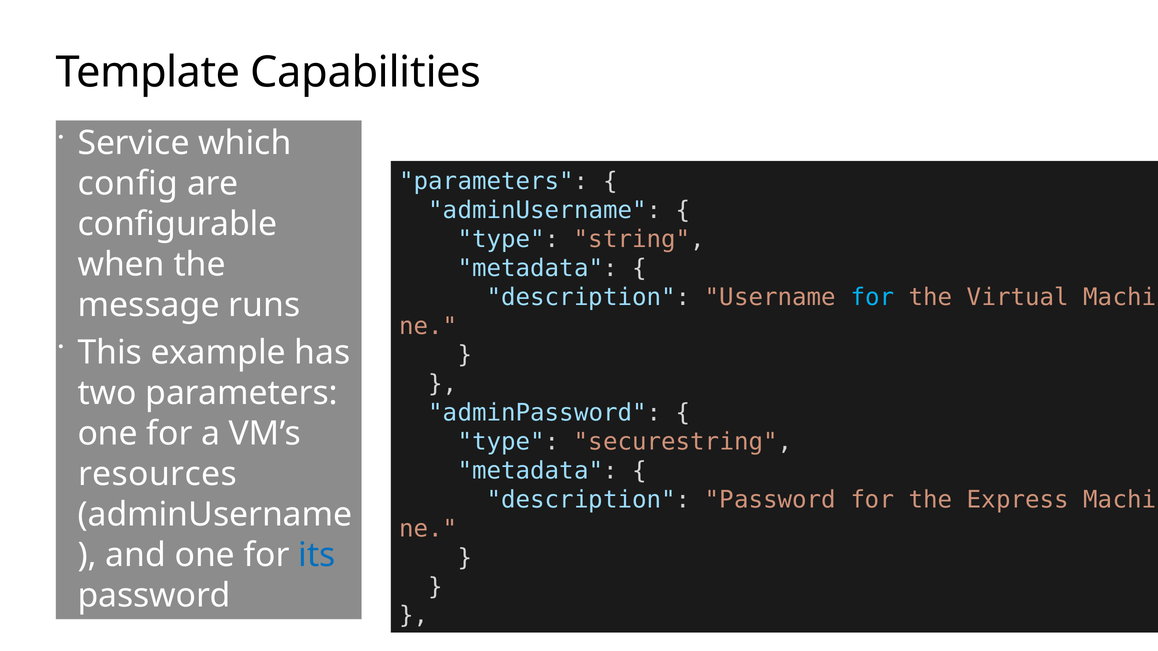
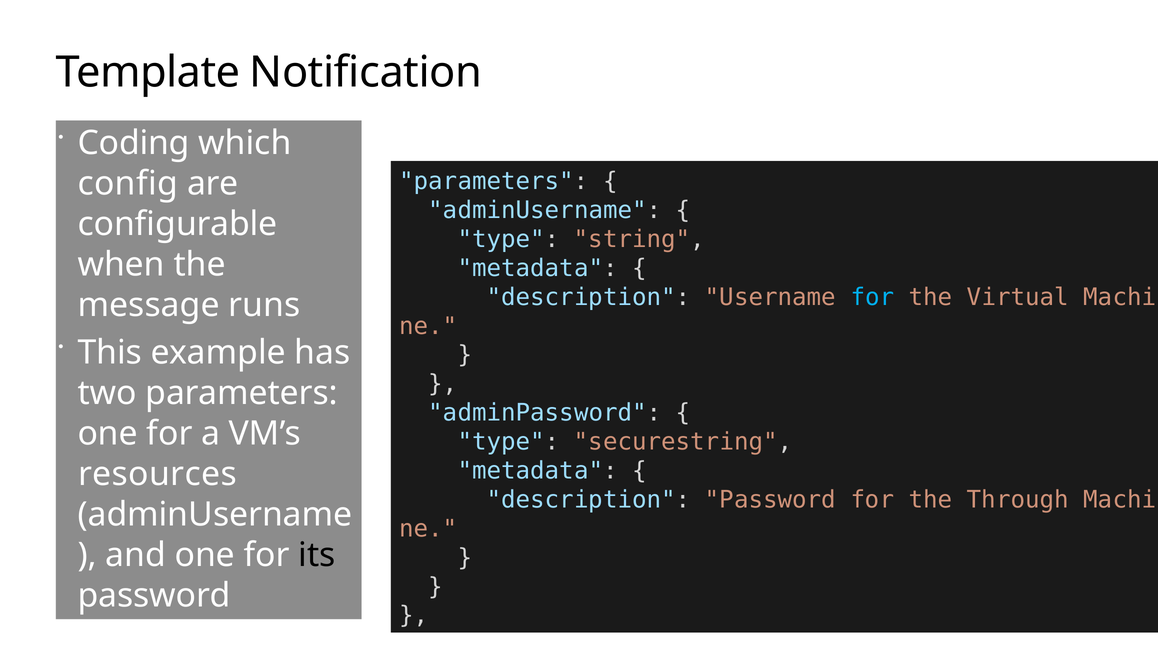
Capabilities: Capabilities -> Notification (366, 73)
Service: Service -> Coding (134, 143)
Express: Express -> Through (1018, 500)
its colour: blue -> black (317, 555)
